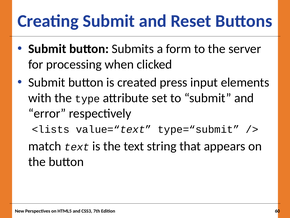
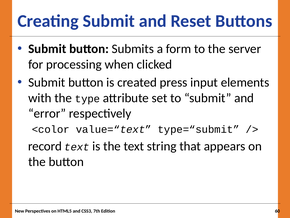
<lists: <lists -> <color (51, 129)
match: match -> record (45, 146)
